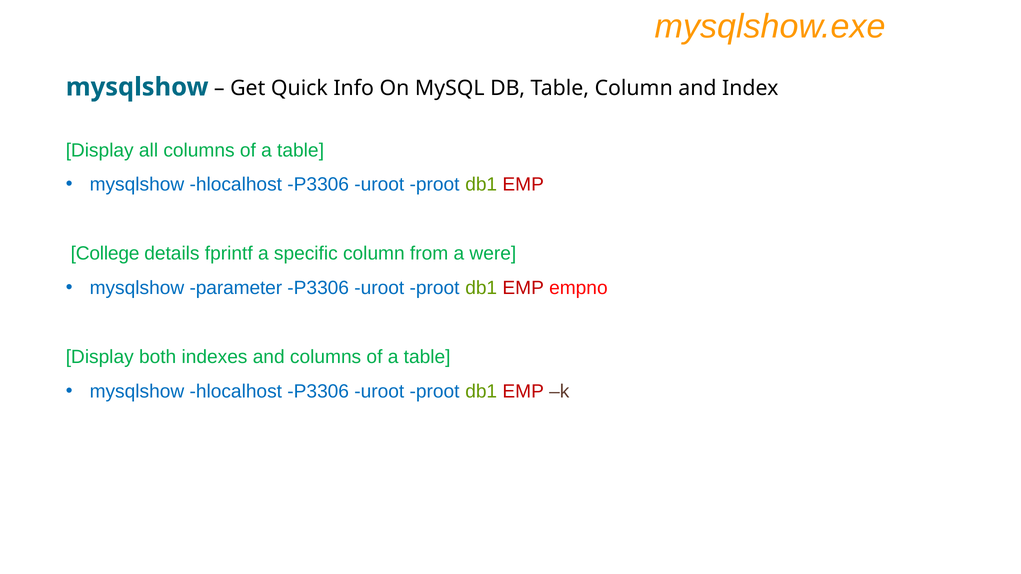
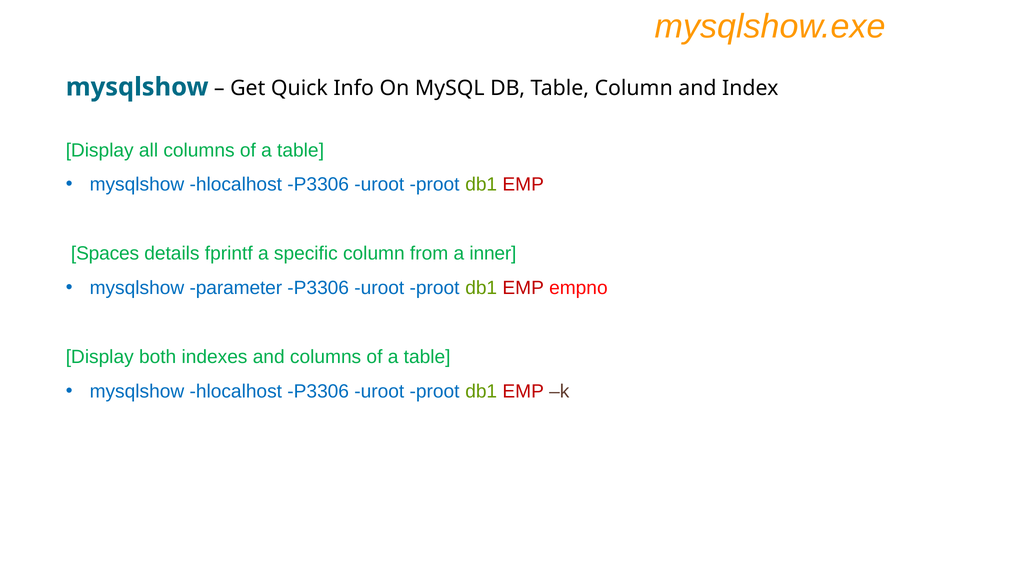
College: College -> Spaces (105, 254)
were: were -> inner (493, 254)
